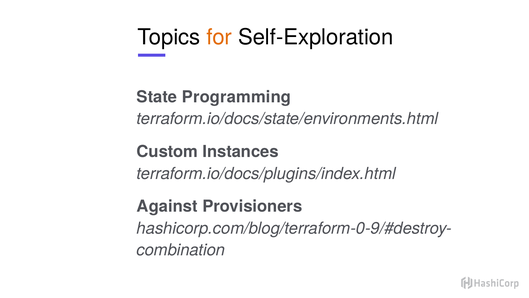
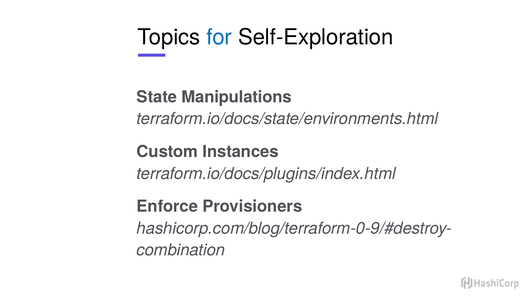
for colour: orange -> blue (219, 37)
Programming: Programming -> Manipulations (237, 97)
Against: Against -> Enforce (167, 206)
